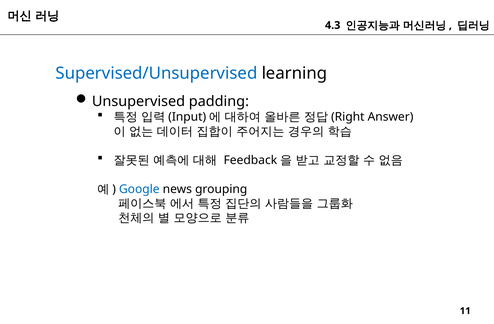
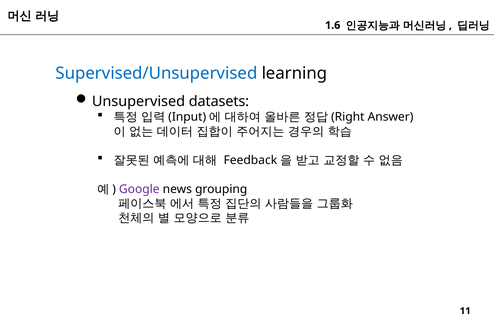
4.3: 4.3 -> 1.6 (333, 25)
padding: padding -> datasets (219, 102)
Google colour: blue -> purple (139, 189)
